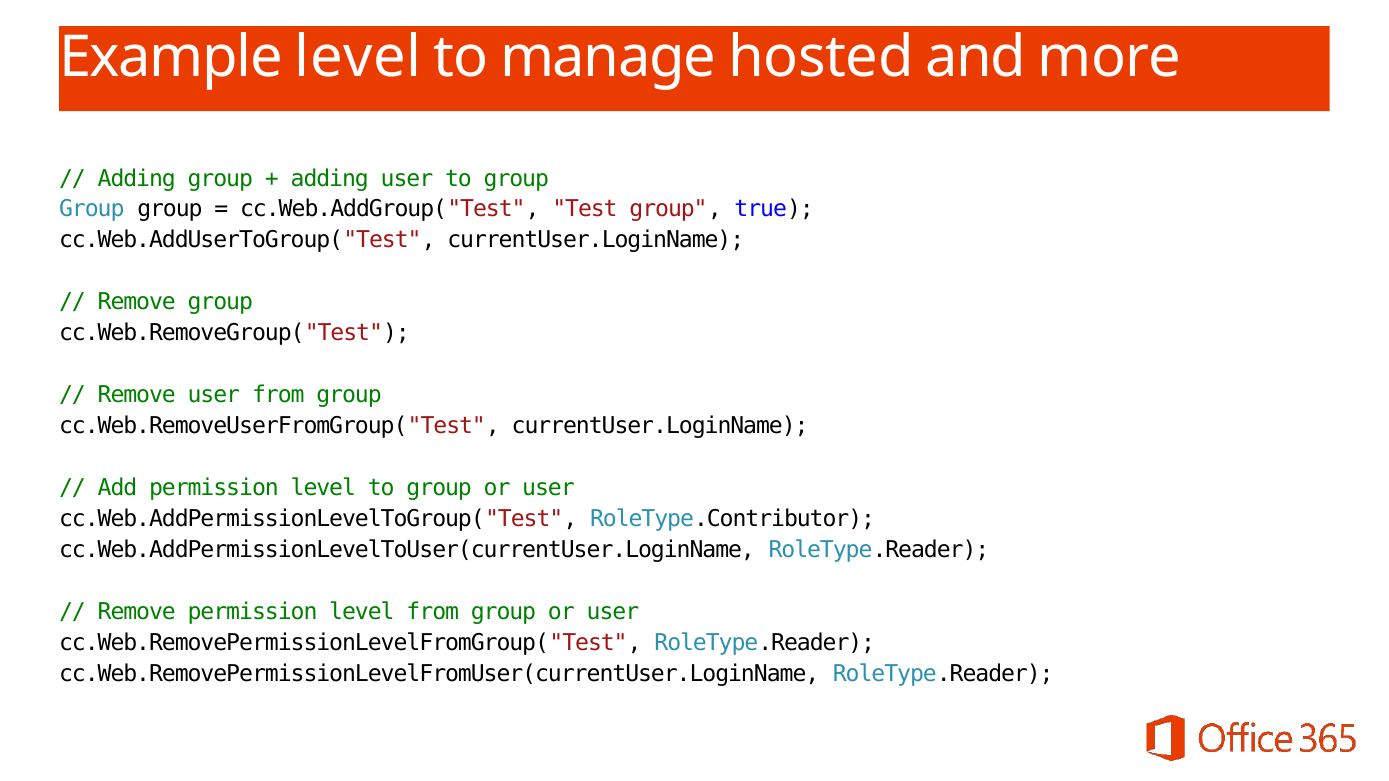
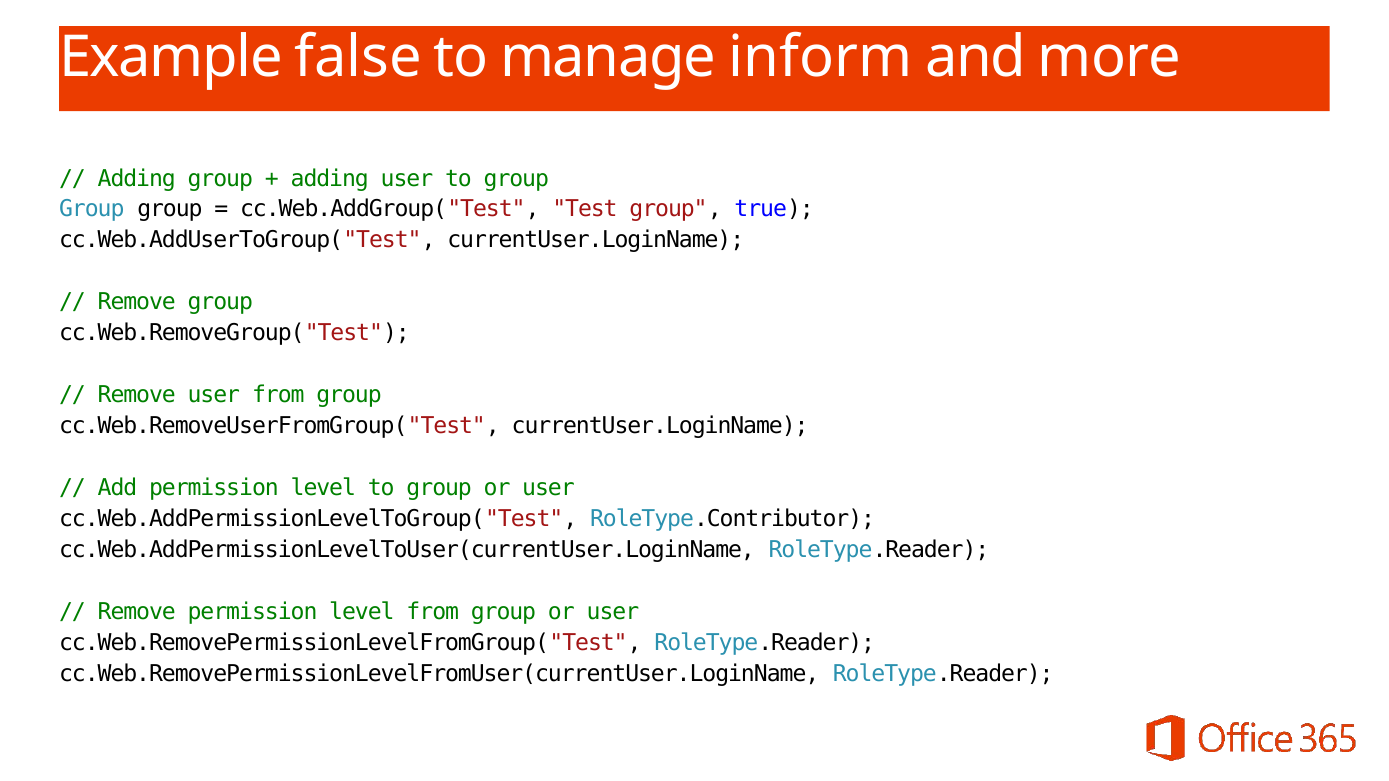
Example level: level -> false (358, 57)
hosted: hosted -> inform (821, 57)
